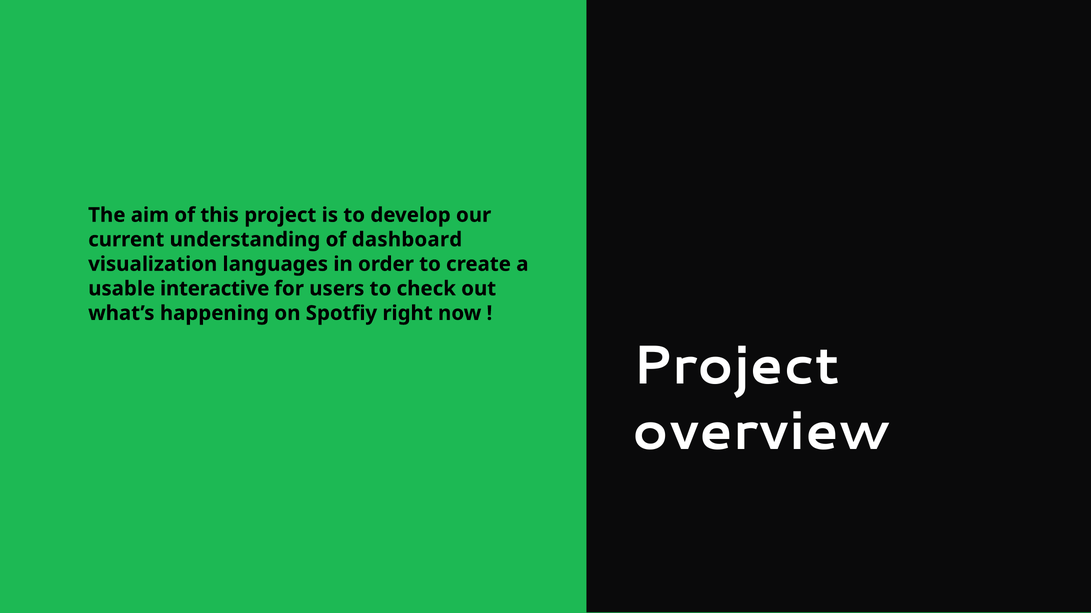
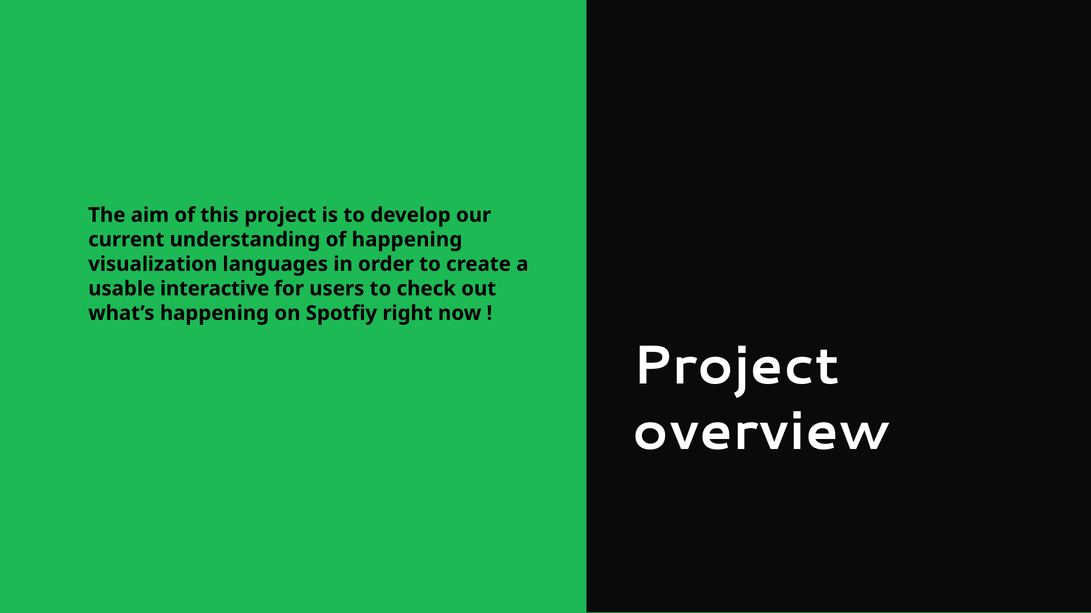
of dashboard: dashboard -> happening (407, 240)
